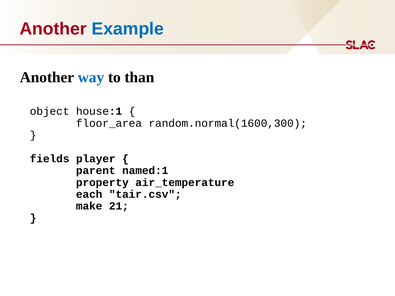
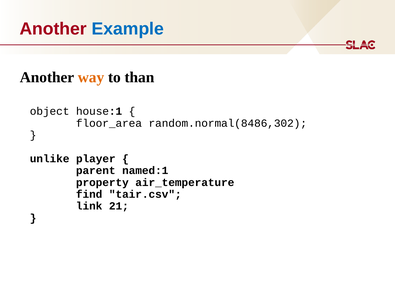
way colour: blue -> orange (91, 77)
random.normal(1600,300: random.normal(1600,300 -> random.normal(8486,302 (228, 123)
fields: fields -> unlike (50, 159)
each: each -> find (89, 194)
make: make -> link (89, 206)
